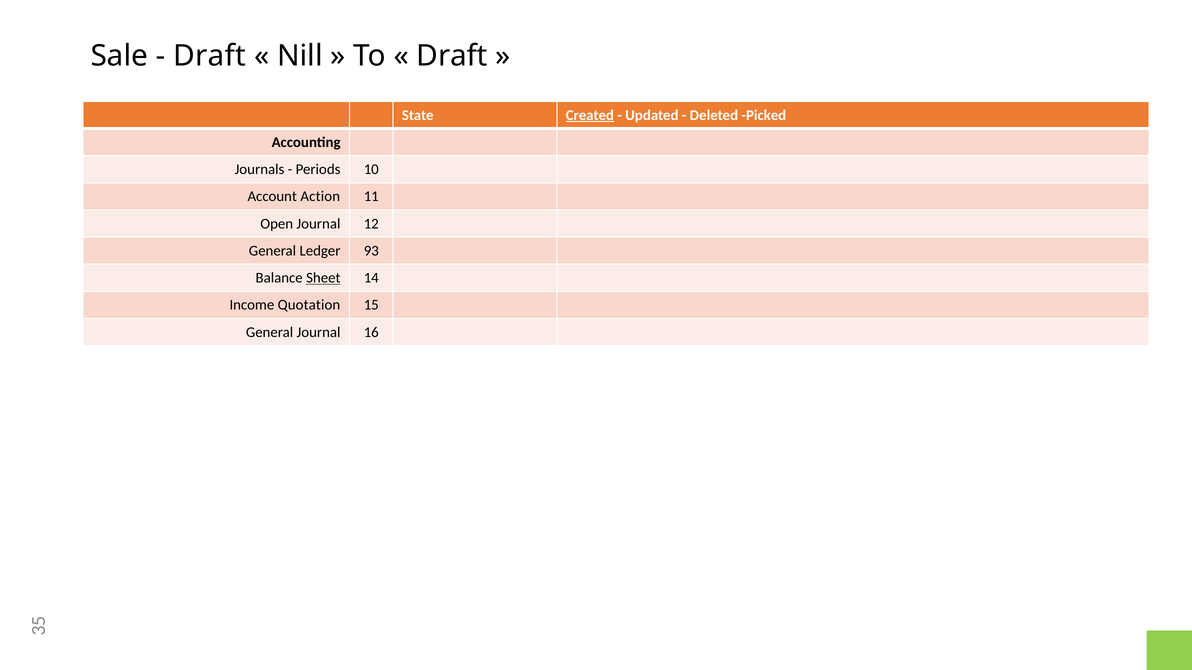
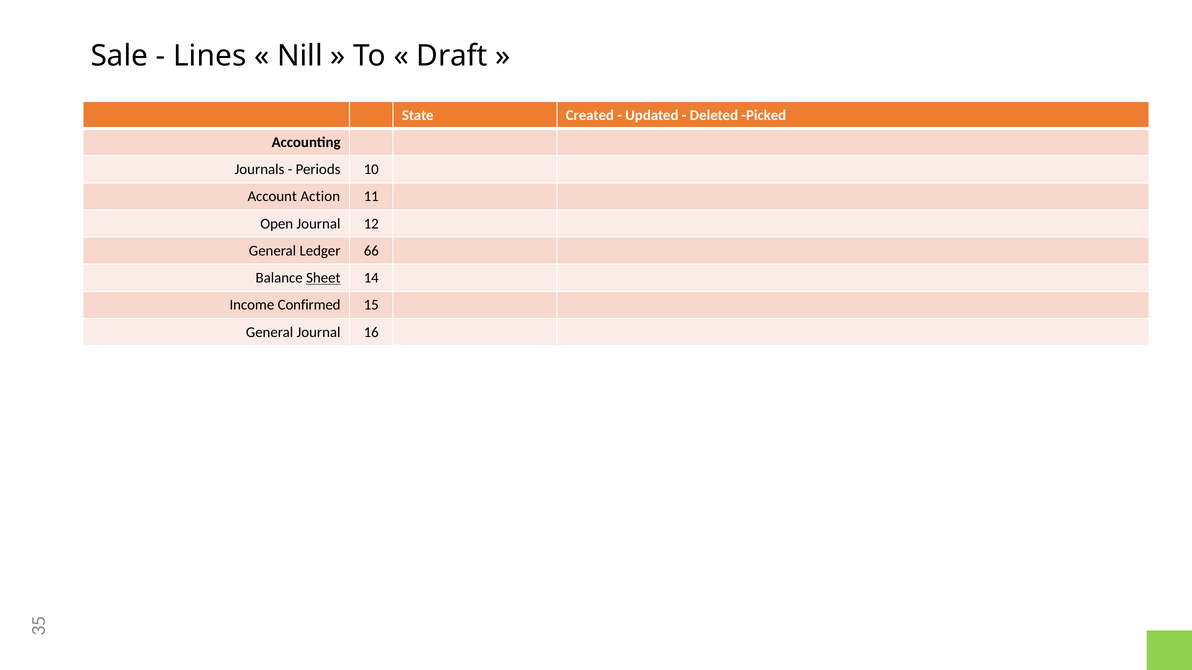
Draft: Draft -> Lines (210, 56)
Created underline: present -> none (590, 115)
93: 93 -> 66 (371, 251)
Quotation: Quotation -> Confirmed (309, 305)
